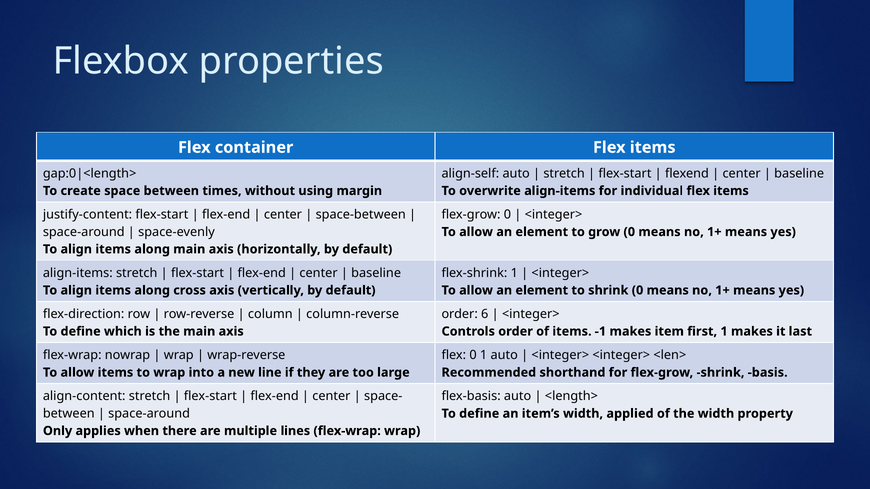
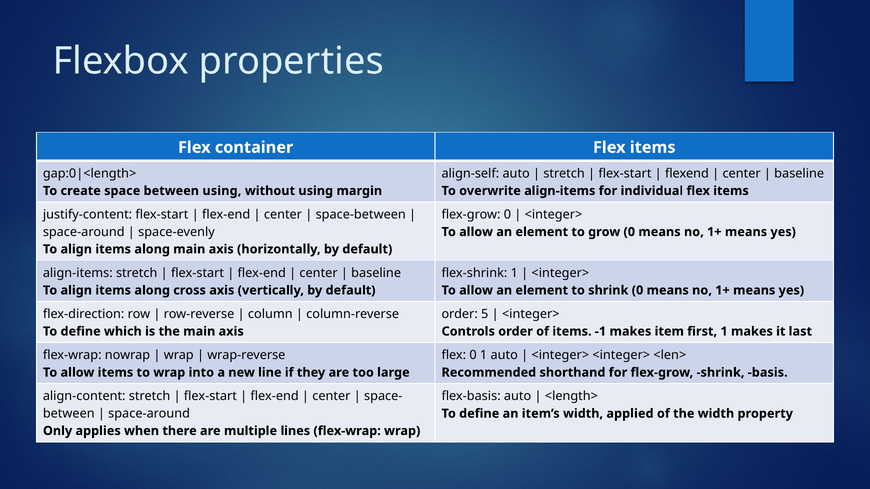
between times: times -> using (222, 191)
6: 6 -> 5 (485, 314)
